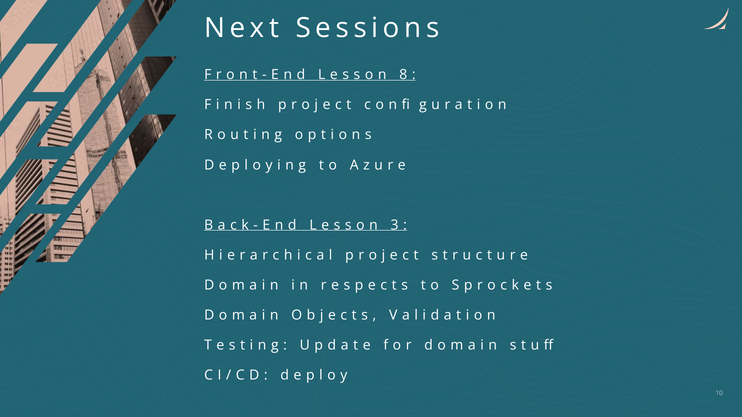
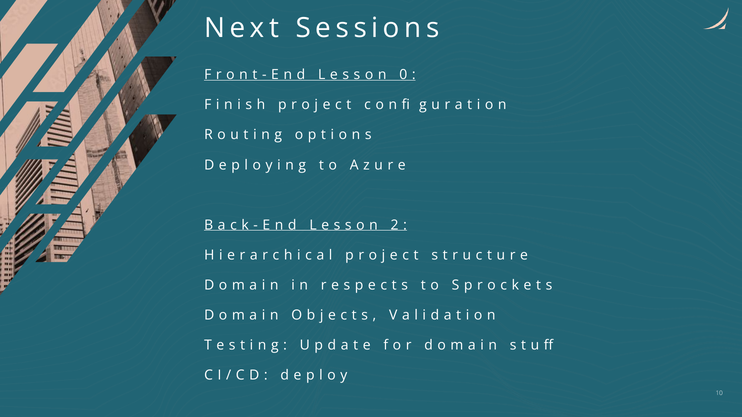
8: 8 -> 0 (403, 75)
3: 3 -> 2 (395, 225)
